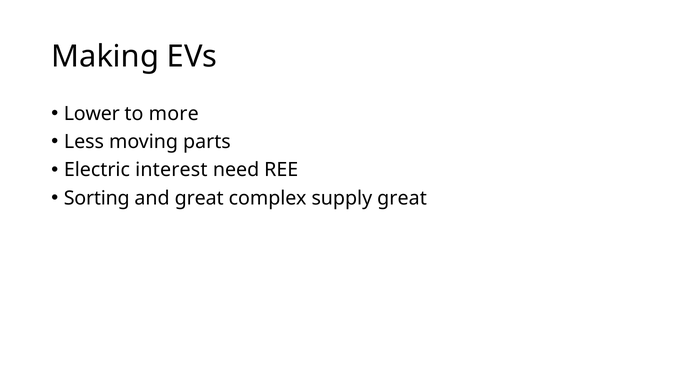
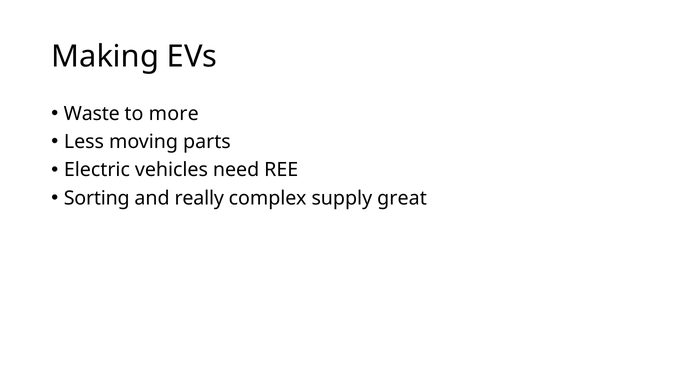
Lower: Lower -> Waste (92, 114)
interest: interest -> vehicles (171, 170)
and great: great -> really (199, 198)
